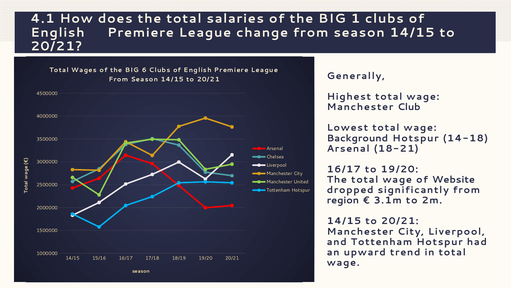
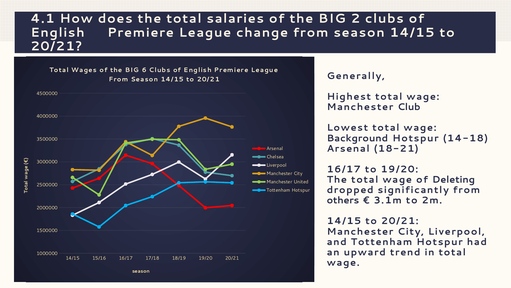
1: 1 -> 2 (355, 19)
Website: Website -> Deleting (454, 179)
region: region -> others (343, 200)
